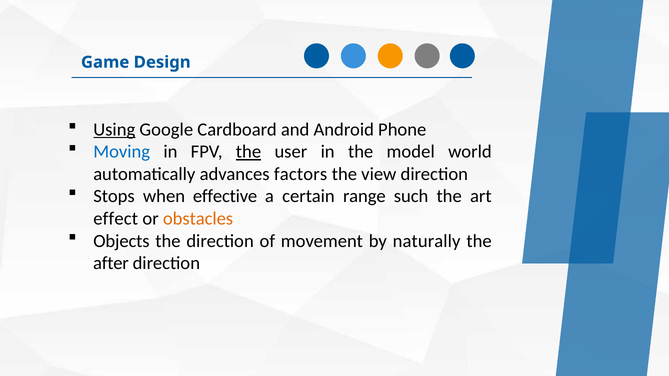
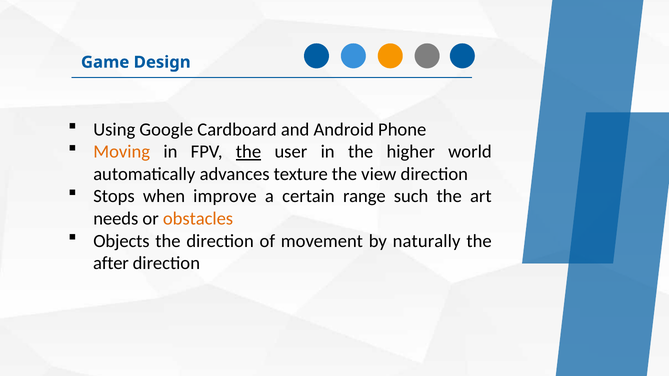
Using underline: present -> none (114, 130)
Moving colour: blue -> orange (122, 152)
model: model -> higher (411, 152)
factors: factors -> texture (301, 174)
effective: effective -> improve (225, 196)
effect: effect -> needs (116, 219)
